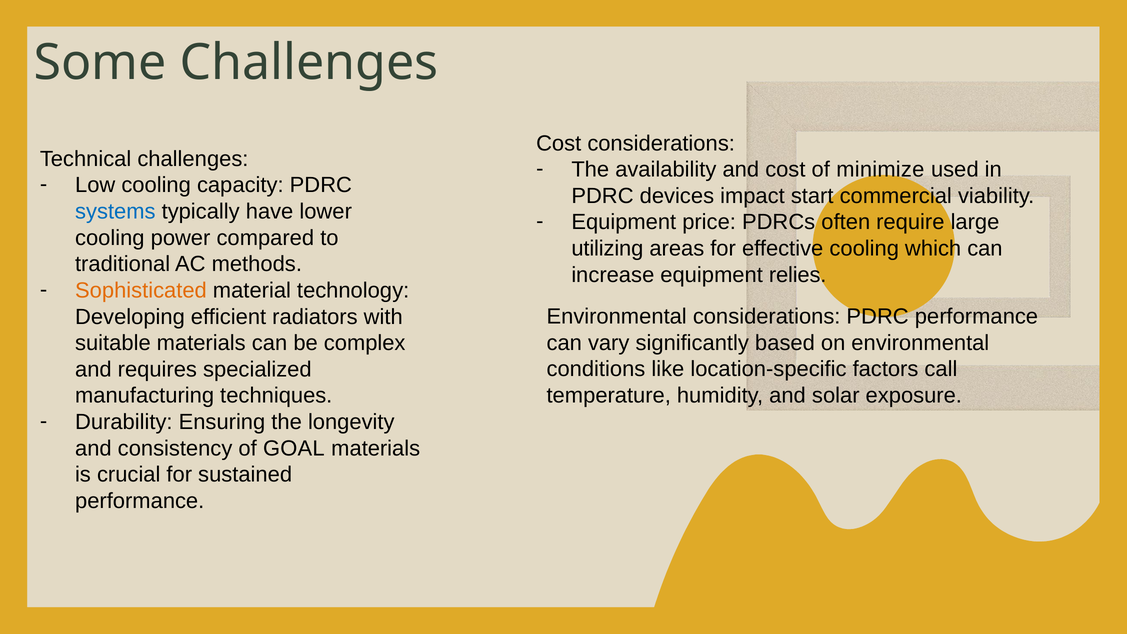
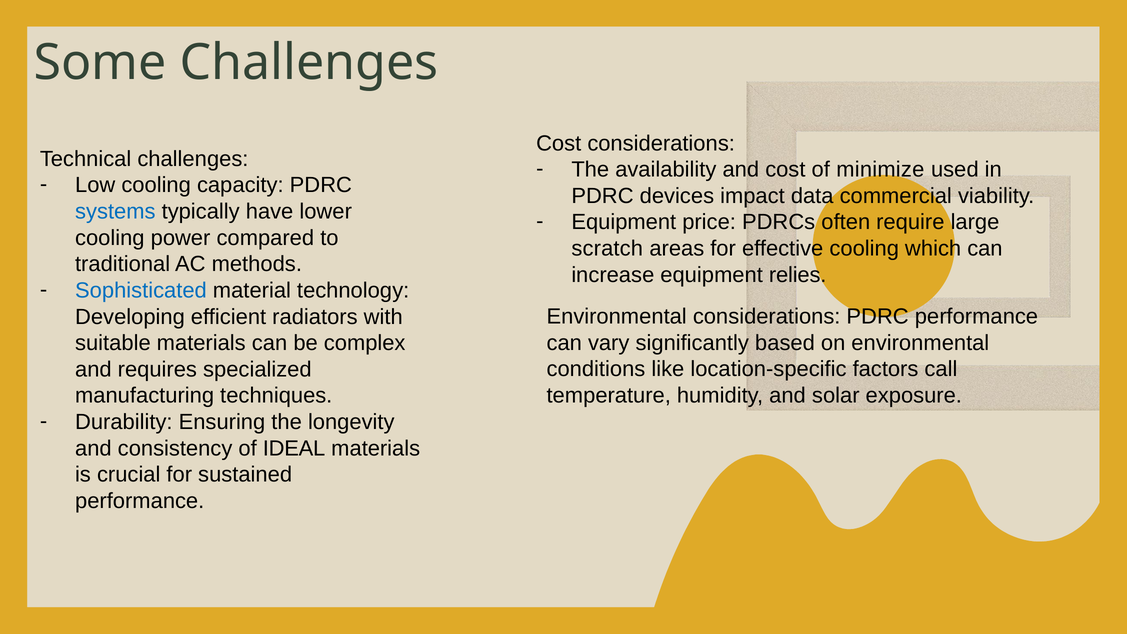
start: start -> data (812, 196)
utilizing: utilizing -> scratch (607, 249)
Sophisticated colour: orange -> blue (141, 290)
GOAL: GOAL -> IDEAL (294, 448)
